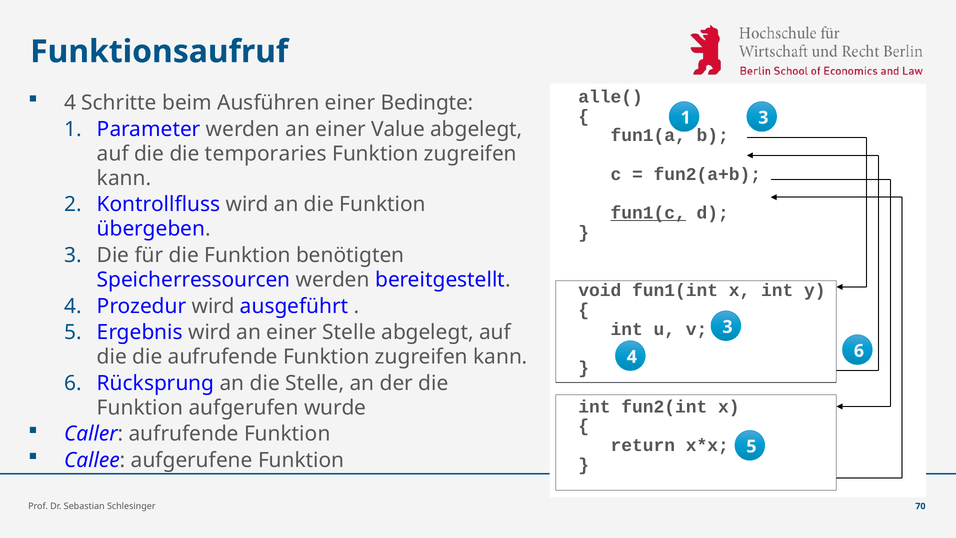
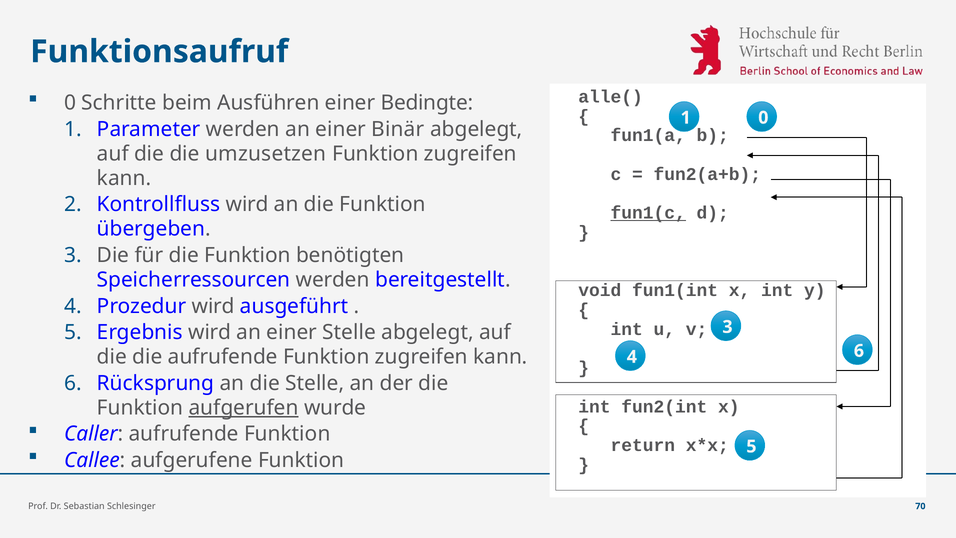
4: 4 -> 0 (70, 103)
1 3: 3 -> 0 (763, 118)
Value: Value -> Binär (398, 129)
temporaries: temporaries -> umzusetzen (266, 154)
aufgerufen underline: none -> present (244, 407)
